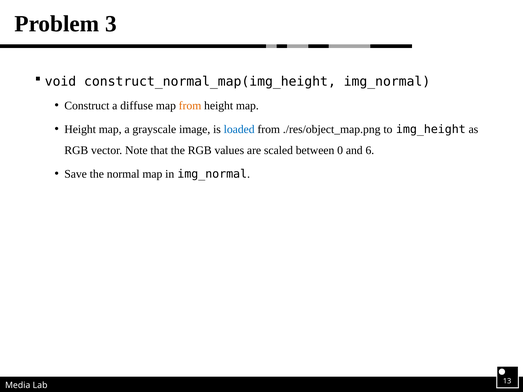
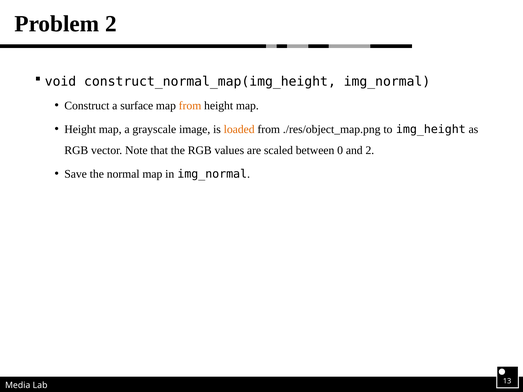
Problem 3: 3 -> 2 (111, 24)
diffuse: diffuse -> surface (137, 106)
loaded colour: blue -> orange (239, 129)
and 6: 6 -> 2 (370, 150)
